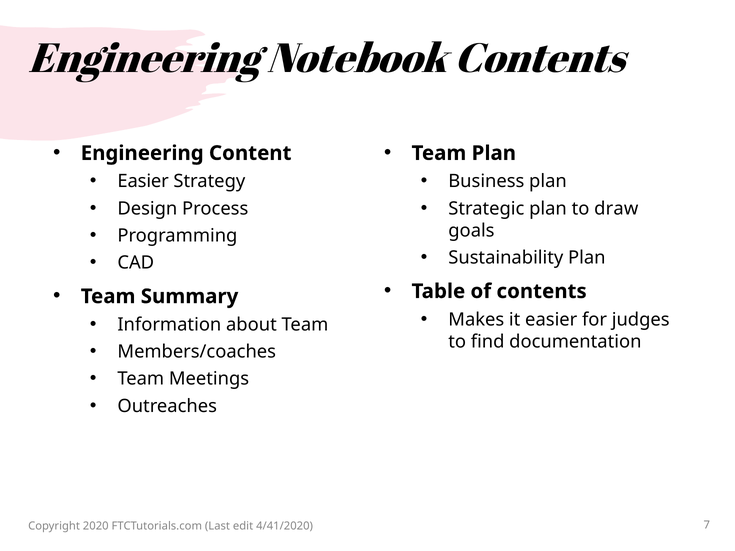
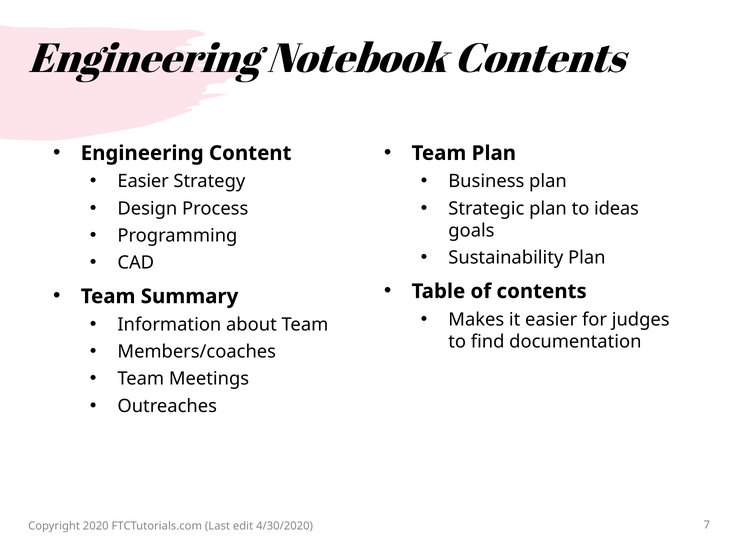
draw: draw -> ideas (616, 209)
4/41/2020: 4/41/2020 -> 4/30/2020 (285, 526)
